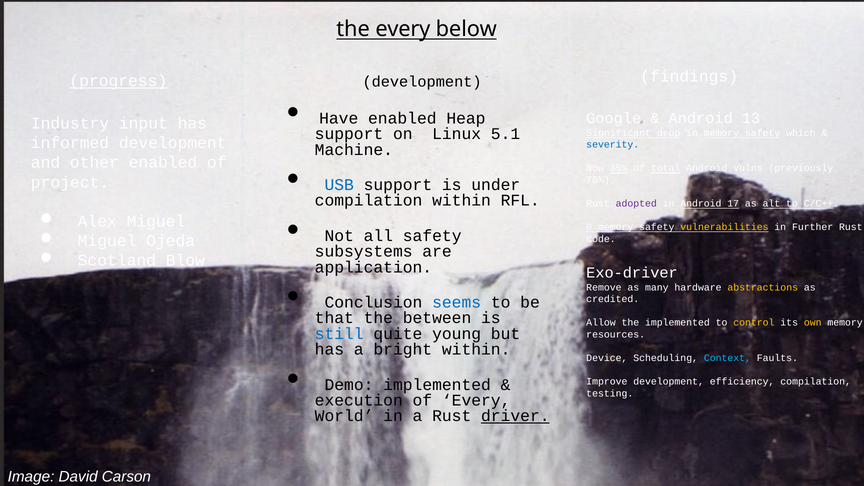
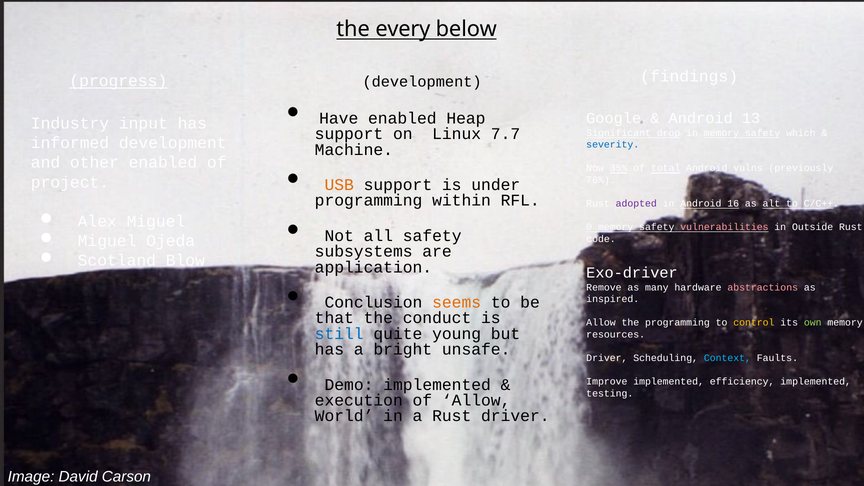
5.1: 5.1 -> 7.7 (506, 134)
USB colour: blue -> orange (339, 185)
compilation: compilation -> programming (369, 201)
17: 17 -> 16 (733, 204)
vulnerabilities colour: yellow -> pink (724, 227)
Further: Further -> Outside (813, 227)
abstractions colour: yellow -> pink (763, 287)
seems colour: blue -> orange (457, 302)
credited: credited -> inspired (613, 299)
between: between -> conduct (437, 318)
the implemented: implemented -> programming (677, 323)
own colour: yellow -> light green (813, 323)
bright within: within -> unsafe (476, 349)
Device: Device -> Driver (607, 358)
Improve development: development -> implemented (669, 382)
efficiency compilation: compilation -> implemented (816, 382)
of Every: Every -> Allow (476, 400)
driver underline: present -> none (515, 416)
